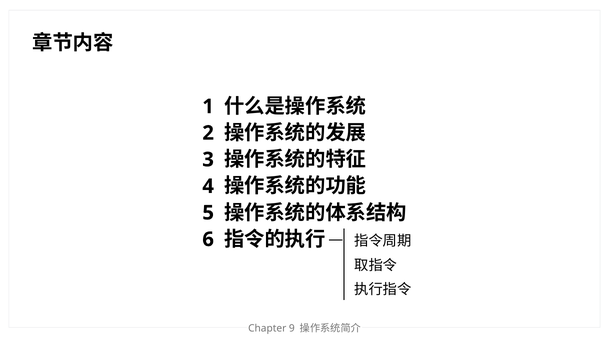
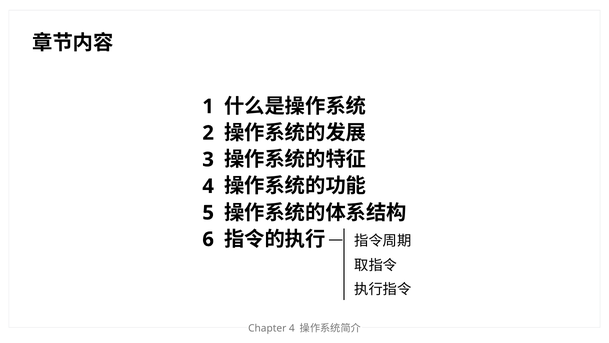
Chapter 9: 9 -> 4 (292, 328)
